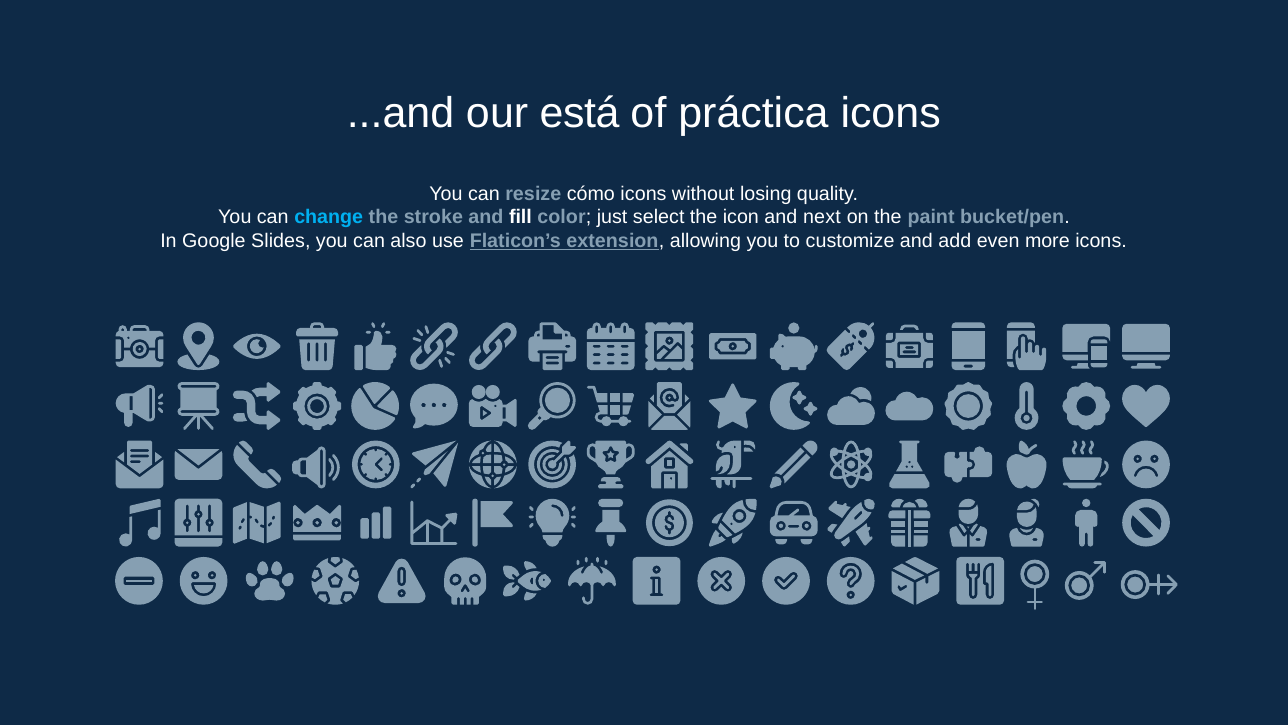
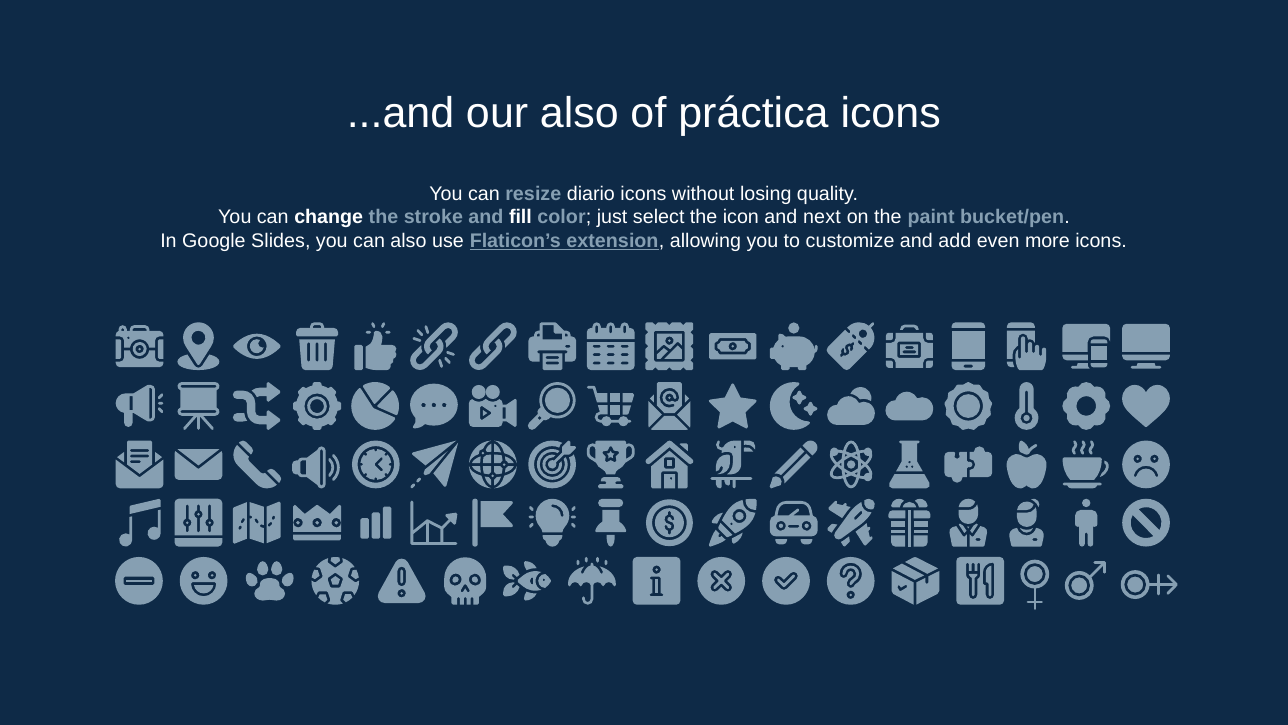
our está: está -> also (579, 114)
cómo: cómo -> diario (591, 193)
change colour: light blue -> white (329, 217)
